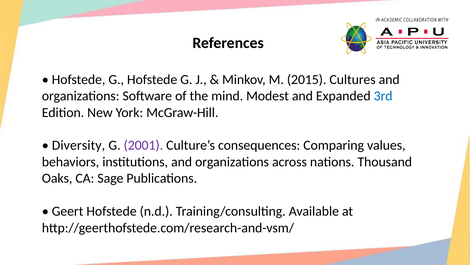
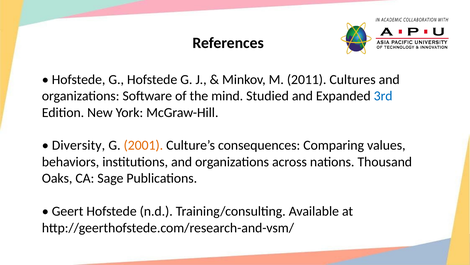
2015: 2015 -> 2011 (307, 79)
Modest: Modest -> Studied (268, 96)
2001 colour: purple -> orange (143, 145)
